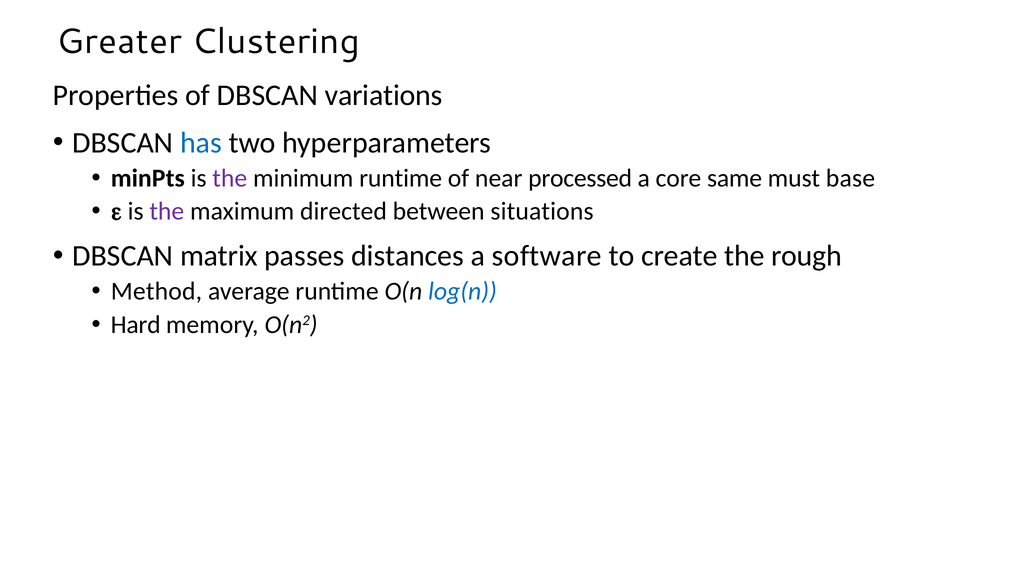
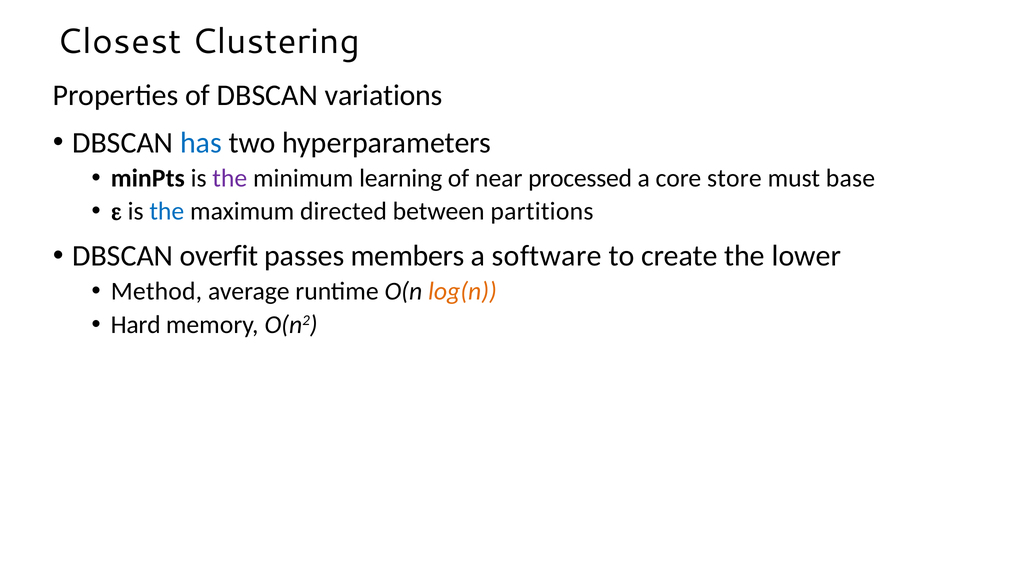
Greater: Greater -> Closest (119, 41)
minimum runtime: runtime -> learning (401, 178)
same: same -> store (734, 178)
the colour: purple -> blue (167, 211)
situations: situations -> partitions (542, 211)
matrix: matrix -> overfit (219, 256)
distances: distances -> members (408, 256)
rough: rough -> lower (806, 256)
log(n colour: blue -> orange (462, 292)
